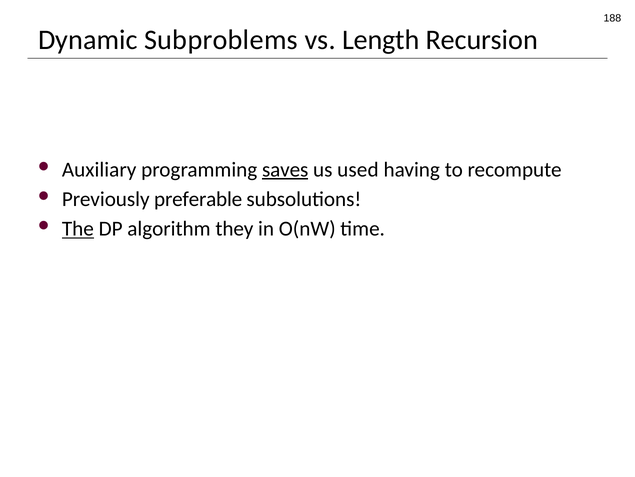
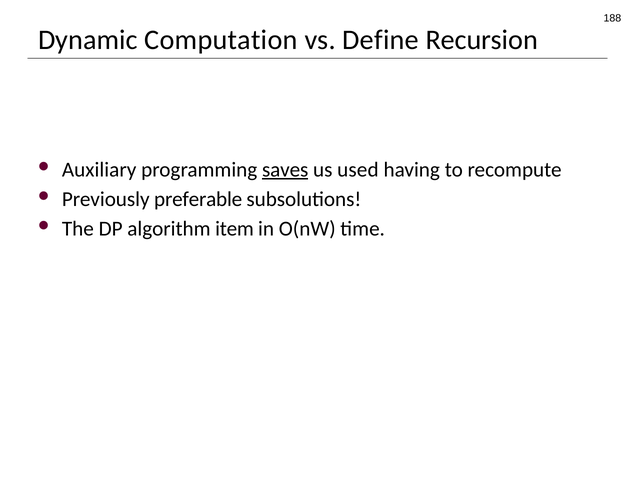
Subproblems: Subproblems -> Computation (221, 40)
Length: Length -> Define (381, 40)
The underline: present -> none (78, 229)
they: they -> item (234, 229)
